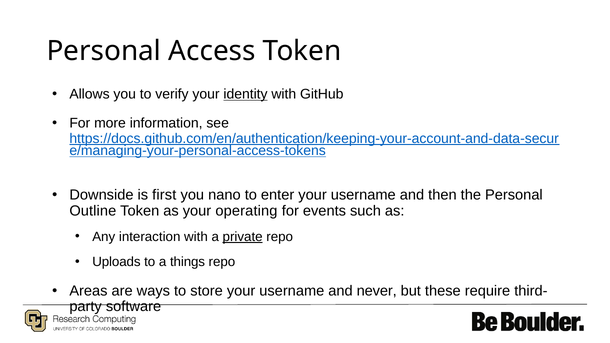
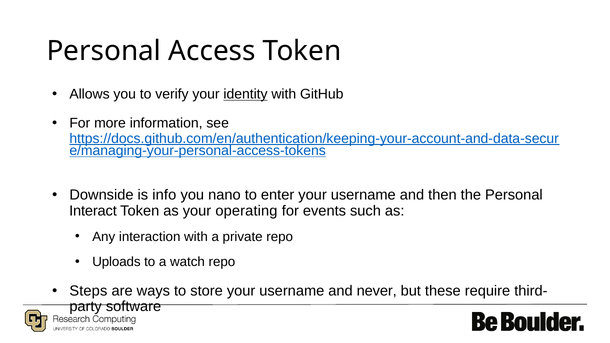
first: first -> info (164, 195)
Outline: Outline -> Interact (93, 211)
private underline: present -> none (243, 237)
things: things -> watch (187, 262)
Areas: Areas -> Steps (88, 291)
